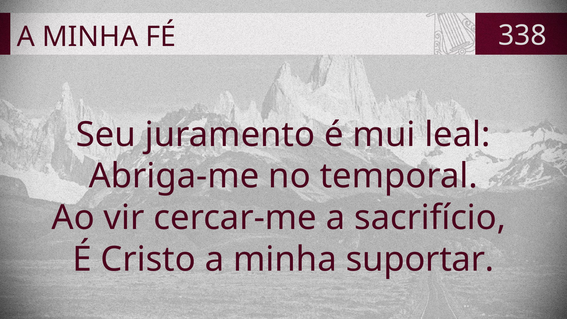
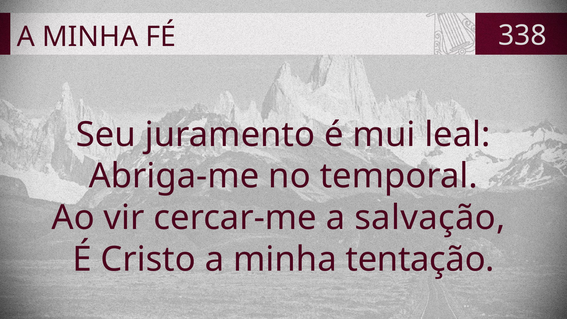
sacrifício: sacrifício -> salvação (430, 218)
suportar: suportar -> tentação (420, 259)
